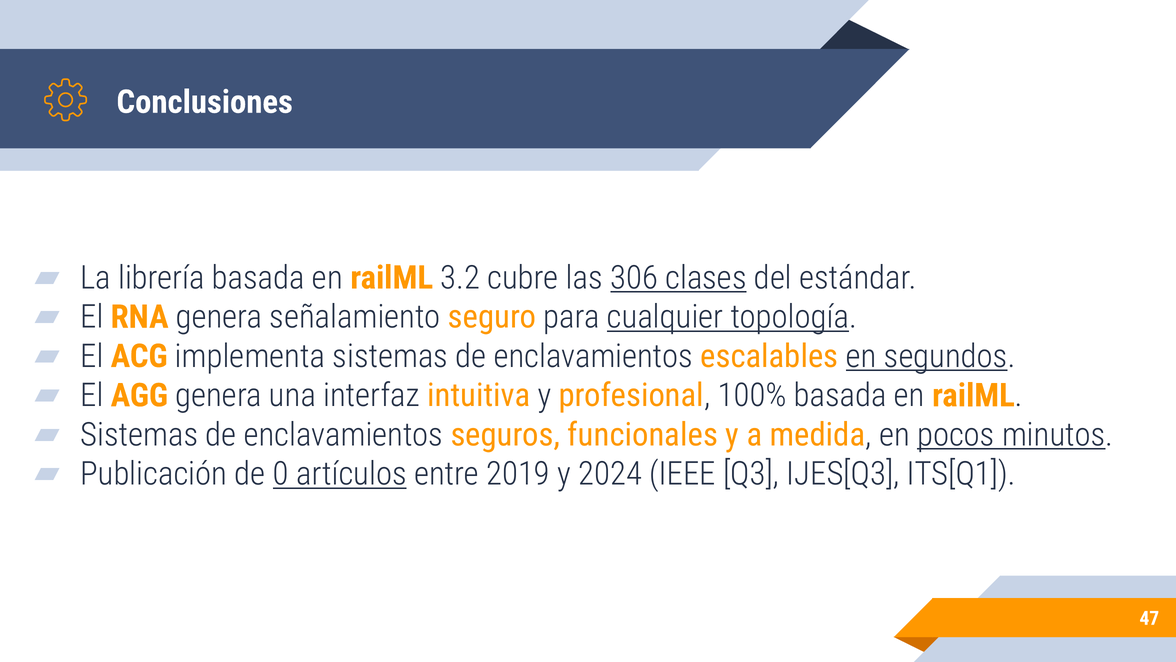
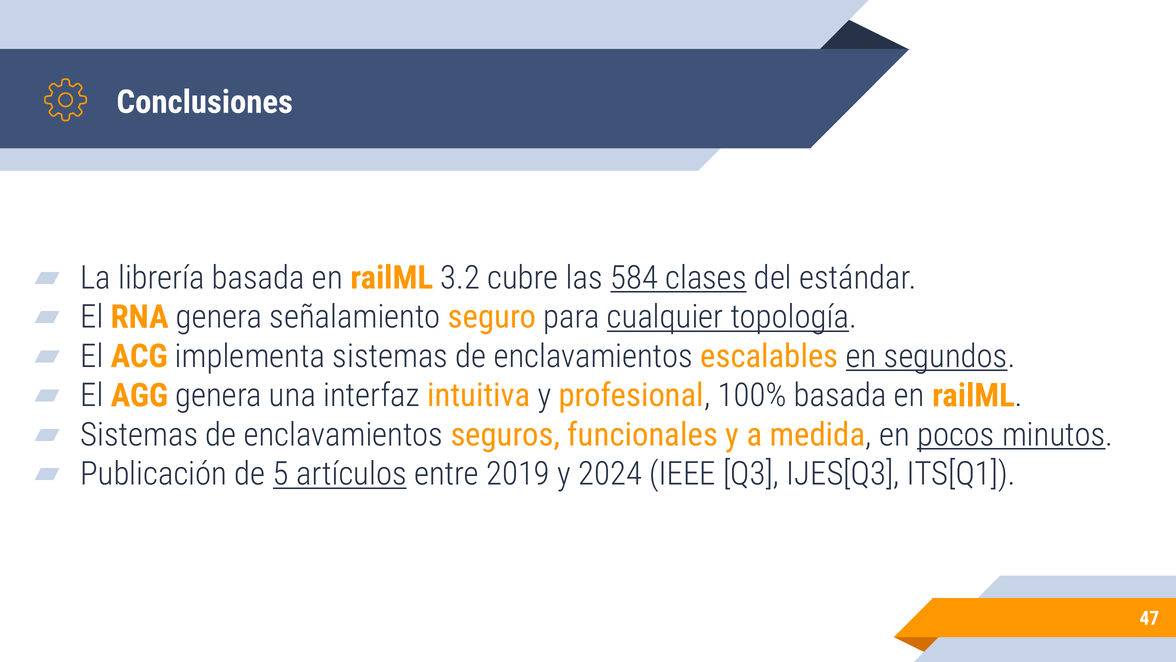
306: 306 -> 584 (634, 278)
0: 0 -> 5 (281, 474)
